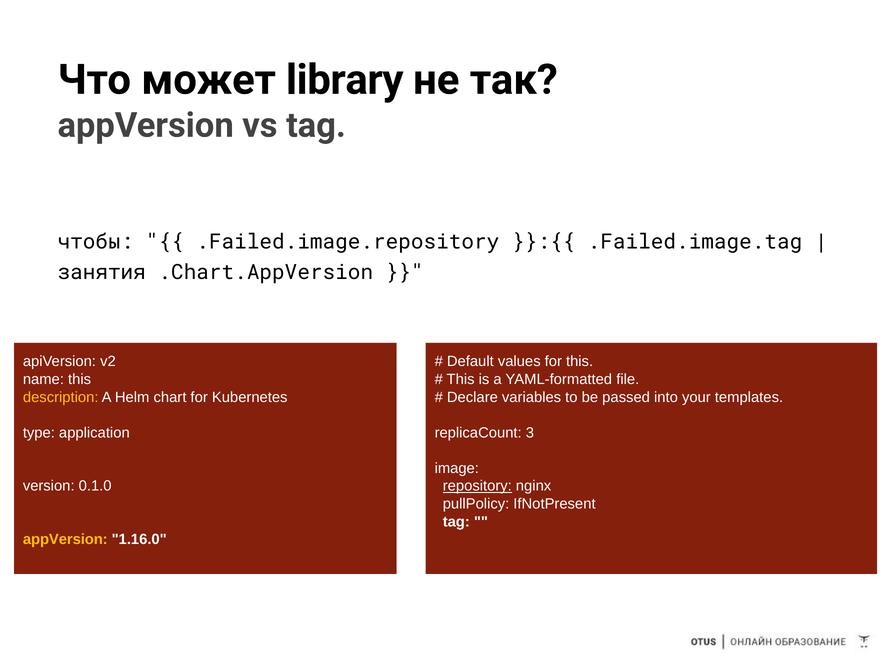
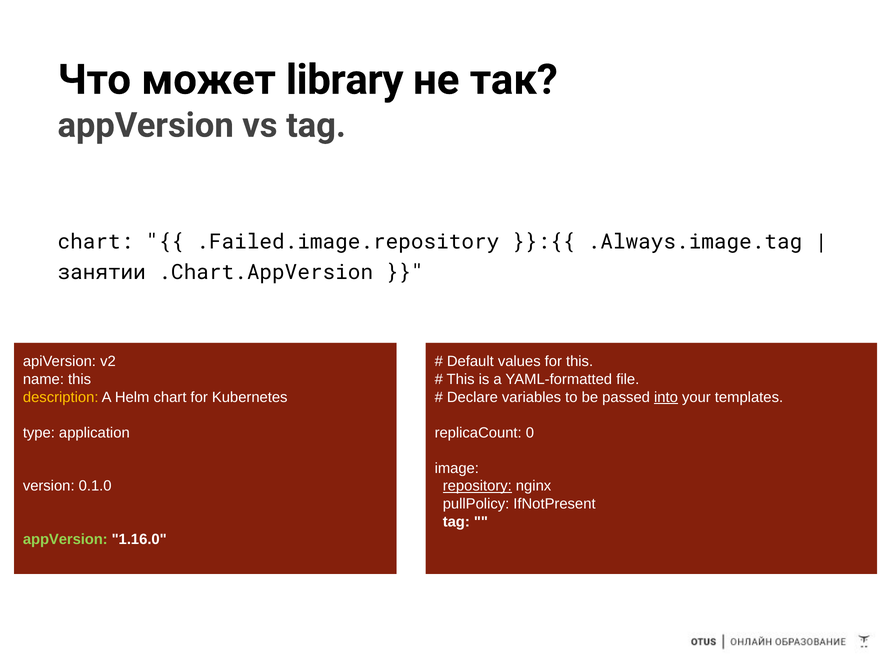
чтобы: чтобы -> chart (95, 242)
.Failed.image.tag: .Failed.image.tag -> .Always.image.tag (695, 242)
занятия: занятия -> занятии (102, 272)
into underline: none -> present (666, 397)
3: 3 -> 0 (530, 433)
appVersion colour: yellow -> light green (65, 539)
